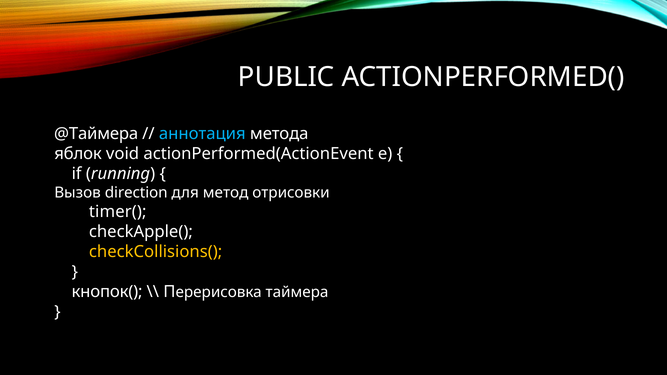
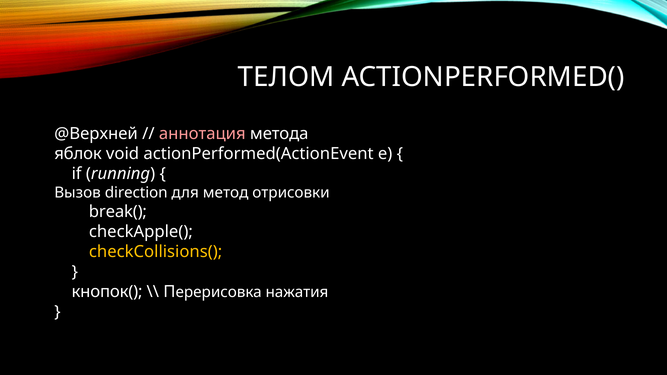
PUBLIC: PUBLIC -> ТЕЛОМ (286, 77)
@Таймера: @Таймера -> @Верхней (96, 134)
аннотация colour: light blue -> pink (202, 134)
timer(: timer( -> break( (118, 212)
таймера: таймера -> нажатия (297, 293)
